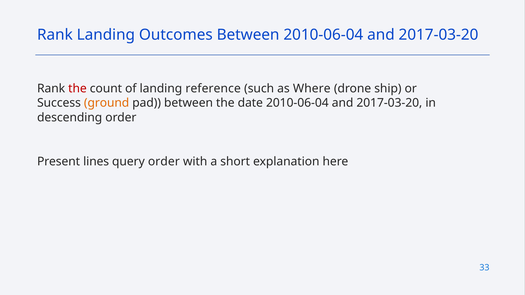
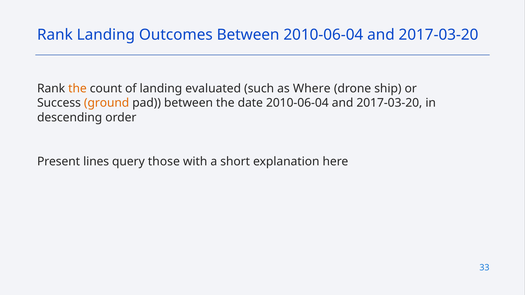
the colour: red -> orange (77, 89)
reference: reference -> evaluated (213, 89)
query order: order -> those (164, 162)
